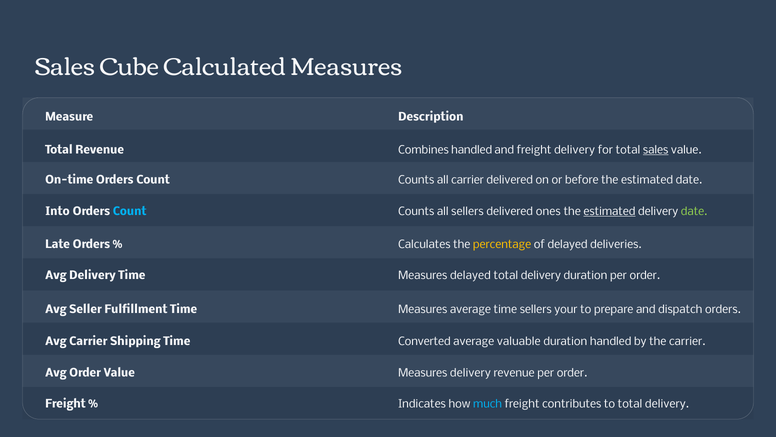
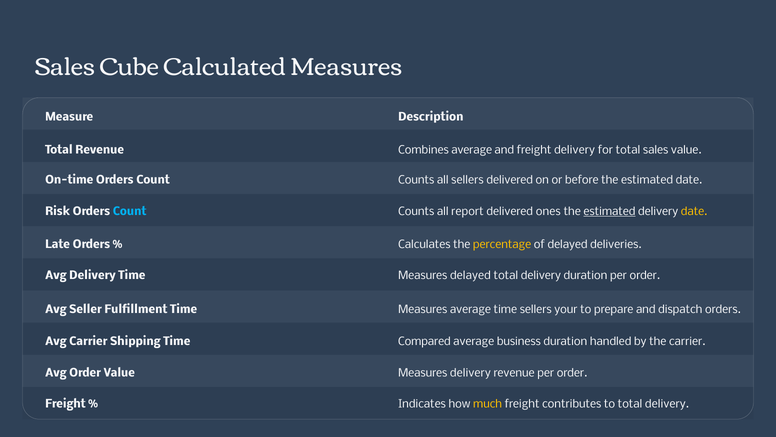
Combines handled: handled -> average (472, 150)
sales underline: present -> none (656, 150)
all carrier: carrier -> sellers (467, 180)
Into: Into -> Risk (58, 211)
all sellers: sellers -> report (467, 211)
date colour: light green -> yellow (694, 211)
Converted: Converted -> Compared (424, 341)
valuable: valuable -> business (519, 341)
much colour: light blue -> yellow (488, 404)
